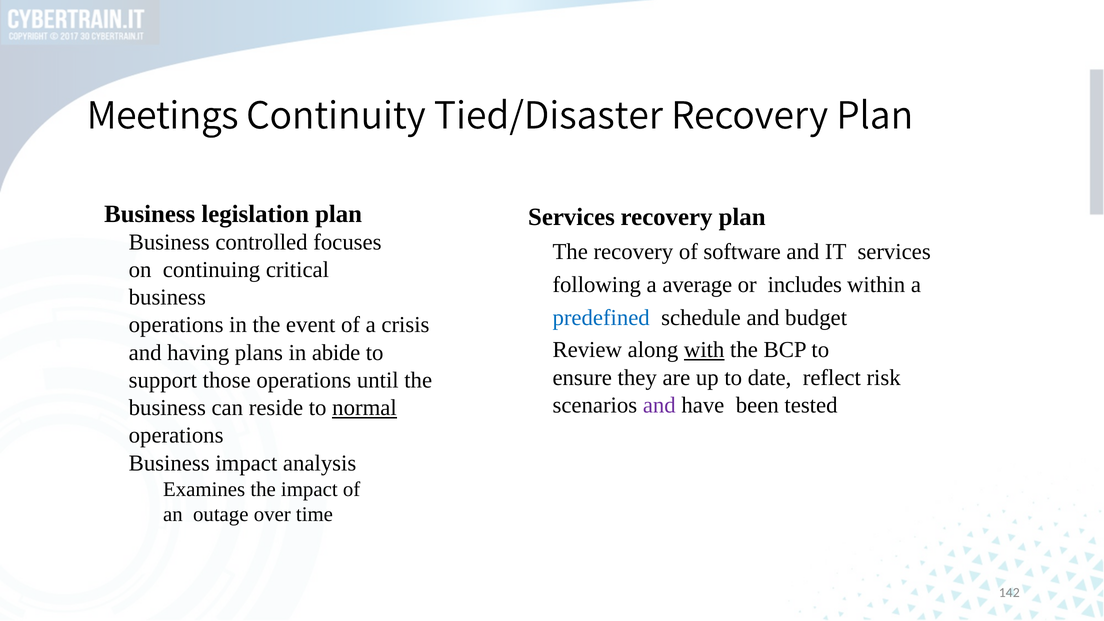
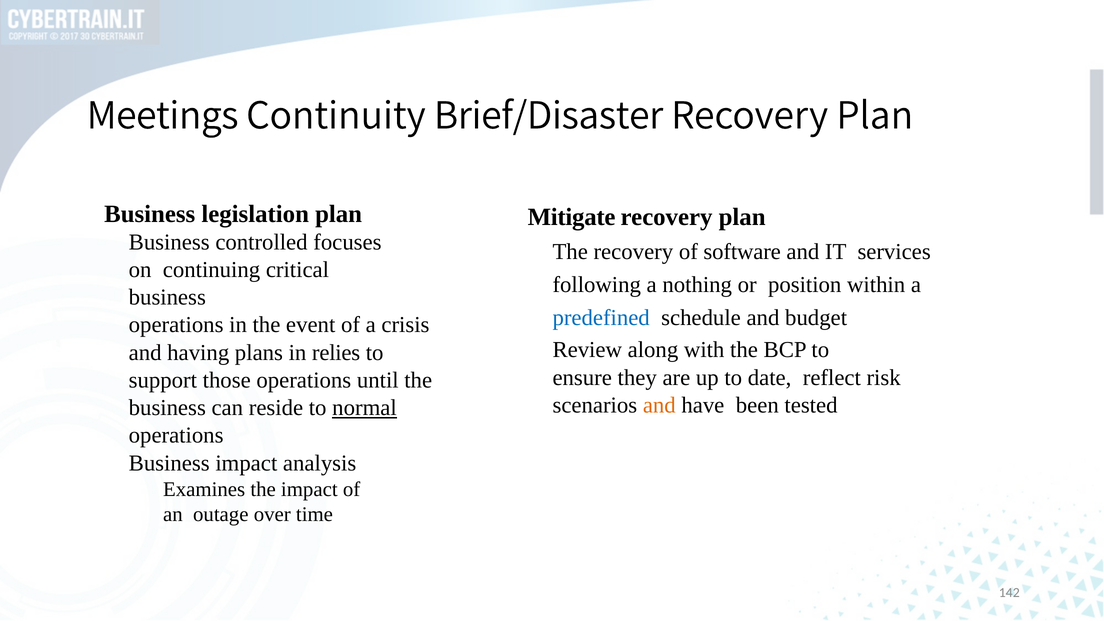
Tied/Disaster: Tied/Disaster -> Brief/Disaster (549, 115)
Services: Services -> Mitigate (572, 217)
average: average -> nothing (697, 285)
includes: includes -> position (805, 285)
with underline: present -> none (704, 350)
abide: abide -> relies (336, 353)
and colour: purple -> orange (659, 405)
